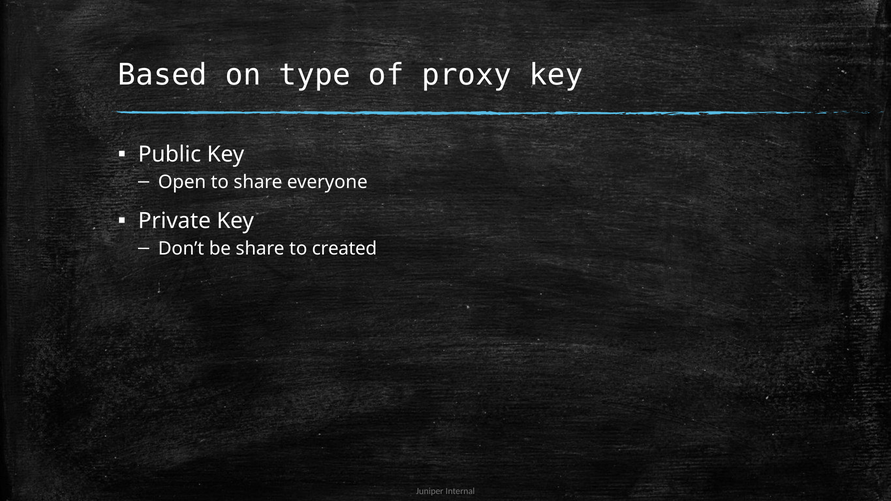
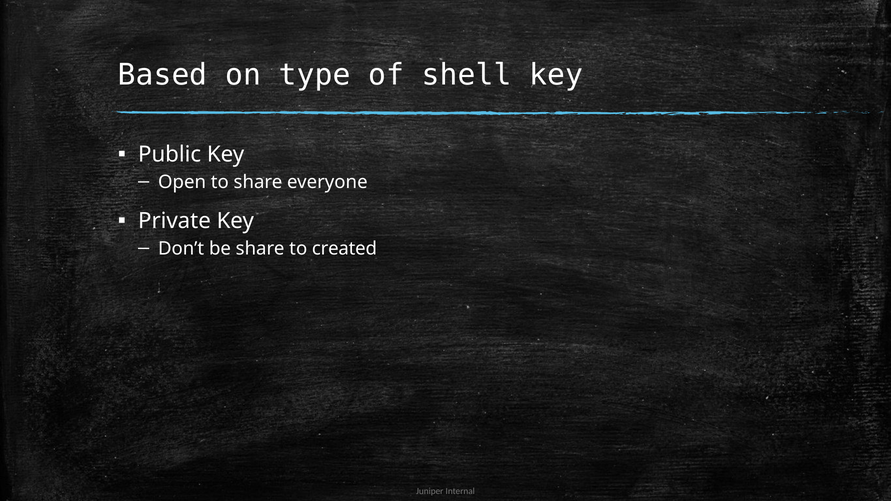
proxy: proxy -> shell (467, 75)
